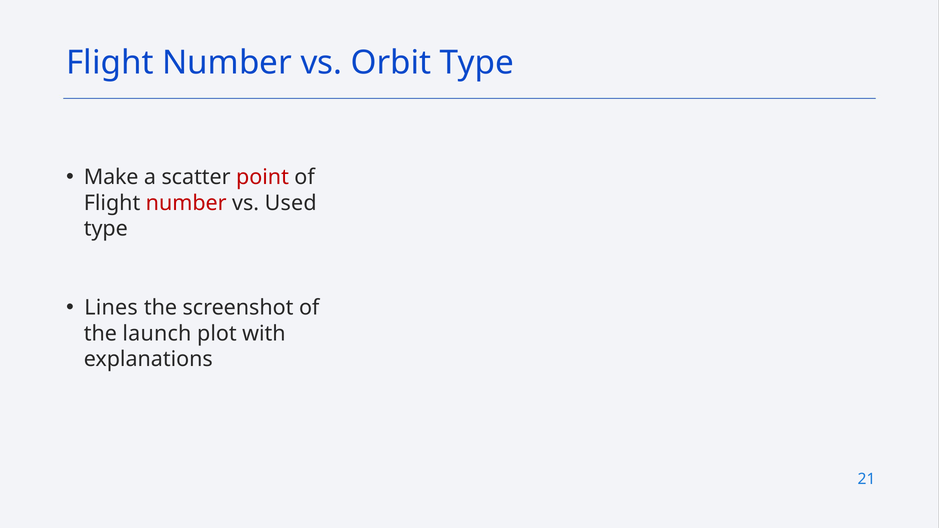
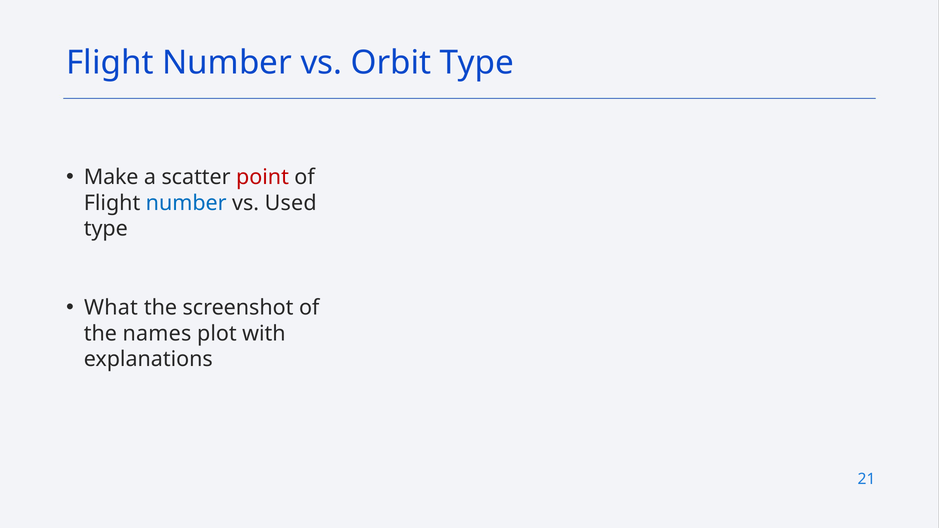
number colour: red -> blue (186, 203)
Lines: Lines -> What (111, 308)
launch: launch -> names (157, 334)
